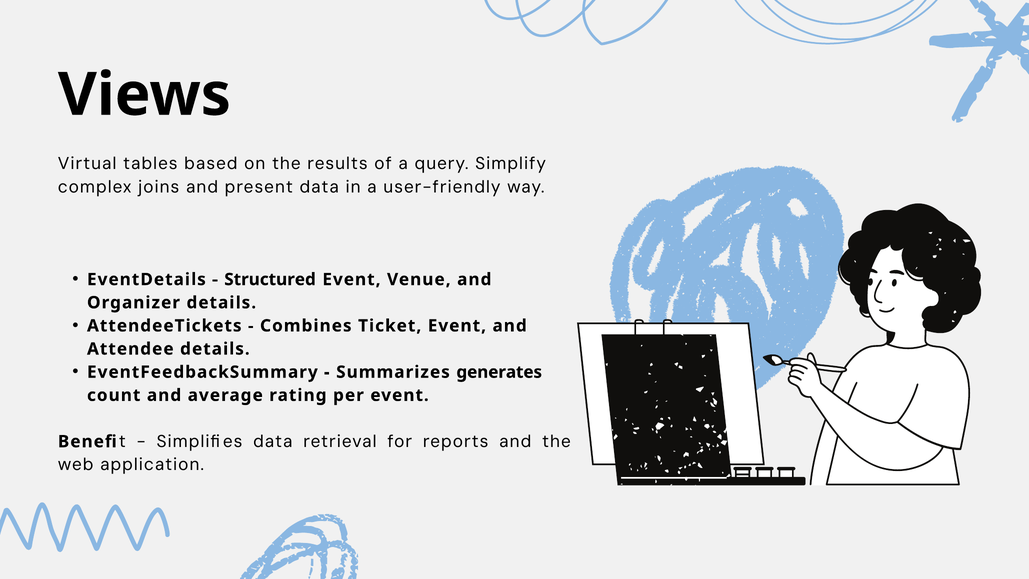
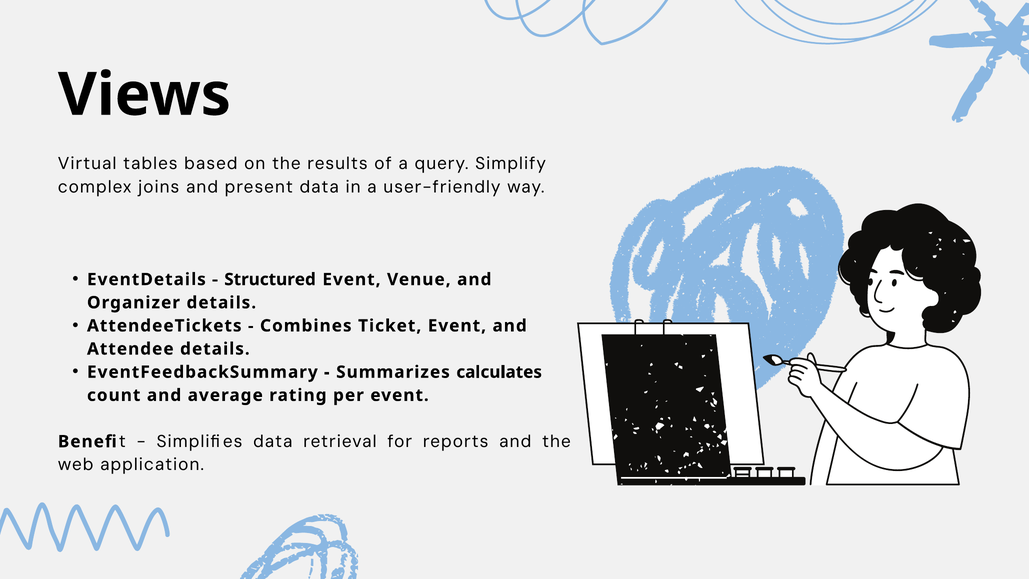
generates: generates -> calculates (499, 372)
